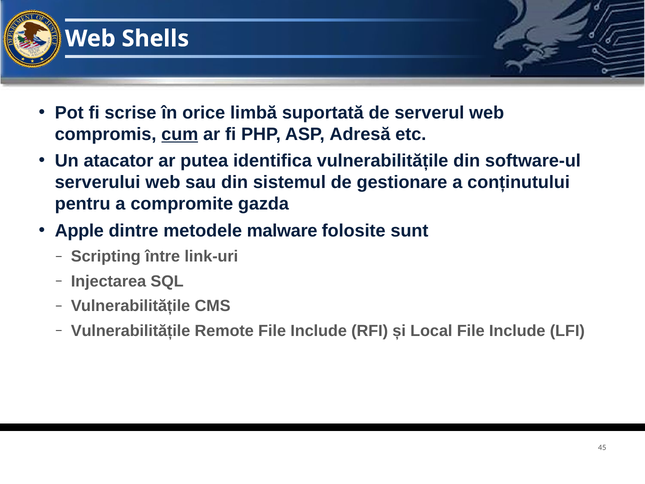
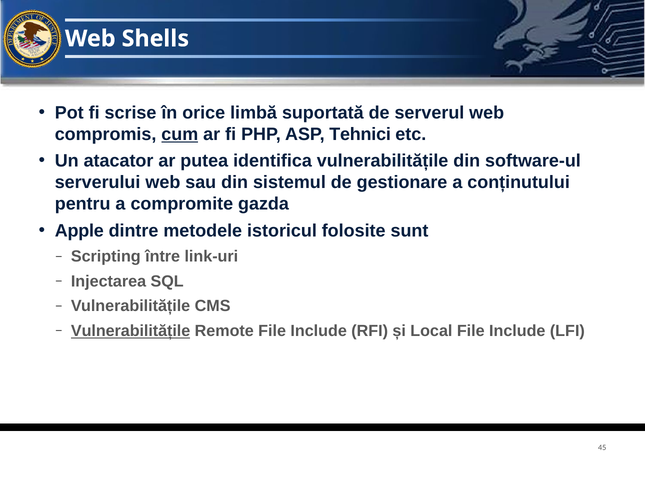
Adresă: Adresă -> Tehnici (360, 134)
malware: malware -> istoricul (282, 231)
Vulnerabilitățile underline: none -> present (131, 331)
